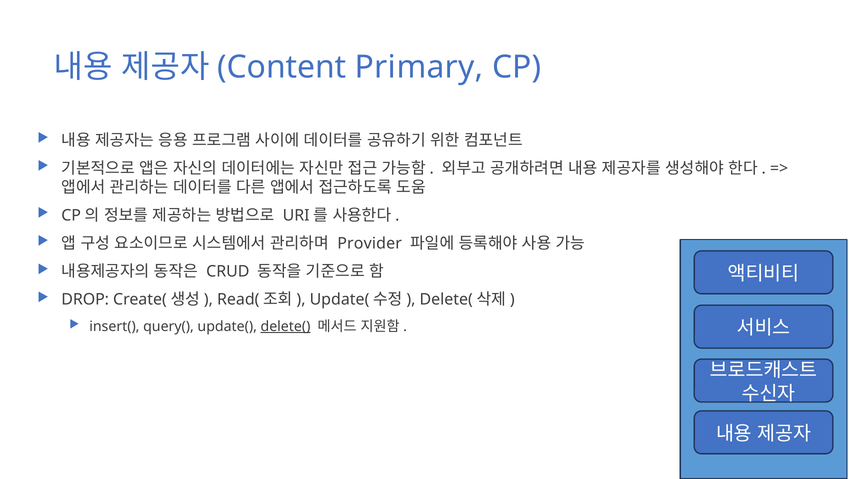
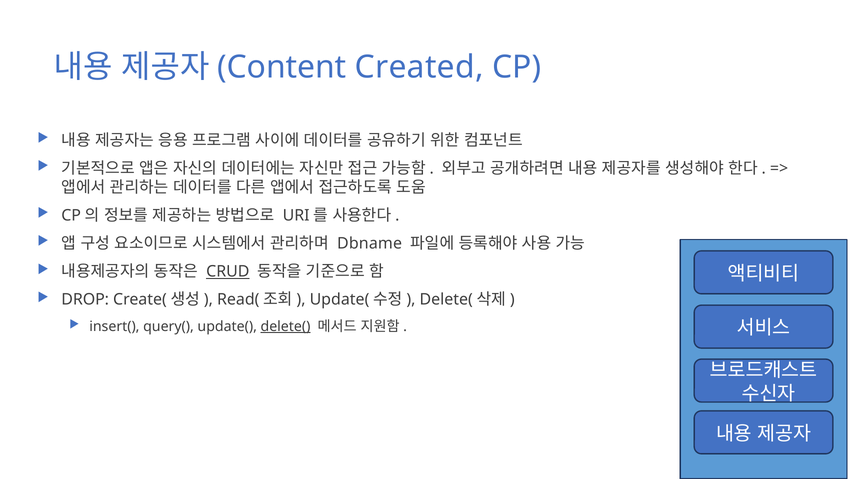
Primary: Primary -> Created (419, 67)
Provider: Provider -> Dbname (370, 243)
CRUD underline: none -> present (228, 271)
